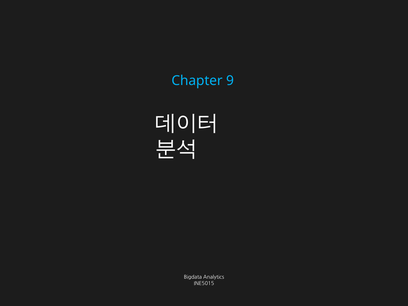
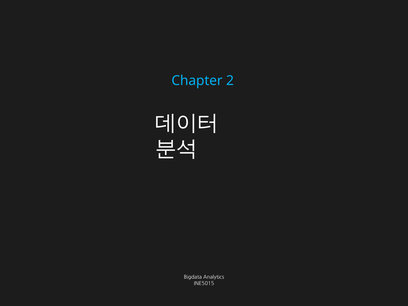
9: 9 -> 2 (230, 81)
